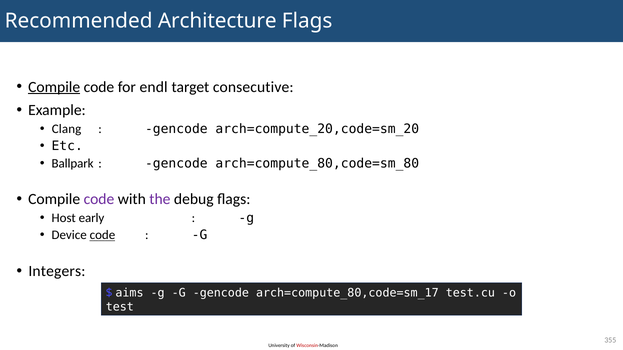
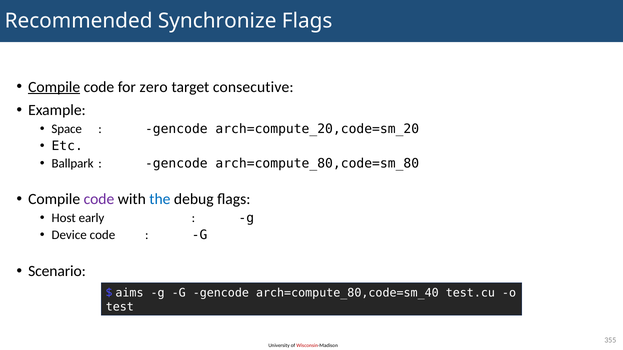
Architecture: Architecture -> Synchronize (217, 21)
endl: endl -> zero (154, 87)
Clang: Clang -> Space (67, 129)
the colour: purple -> blue (160, 200)
code underline: present -> none (102, 235)
Integers: Integers -> Scenario (57, 271)
arch=compute_80,code=sm_17: arch=compute_80,code=sm_17 -> arch=compute_80,code=sm_40 (347, 293)
